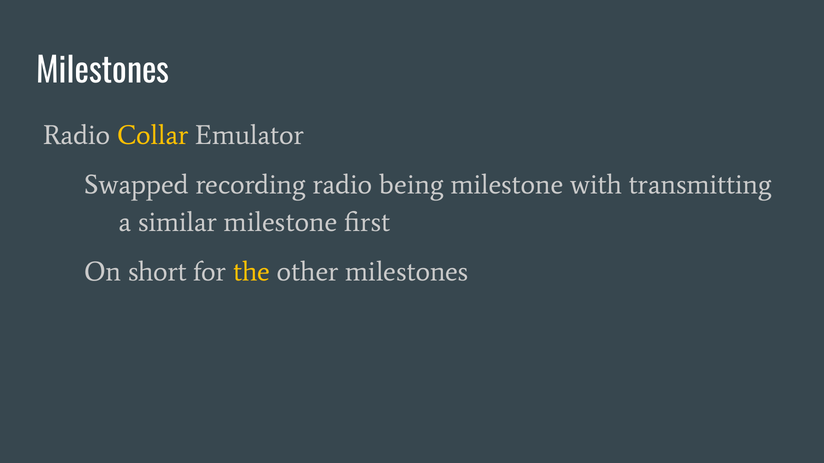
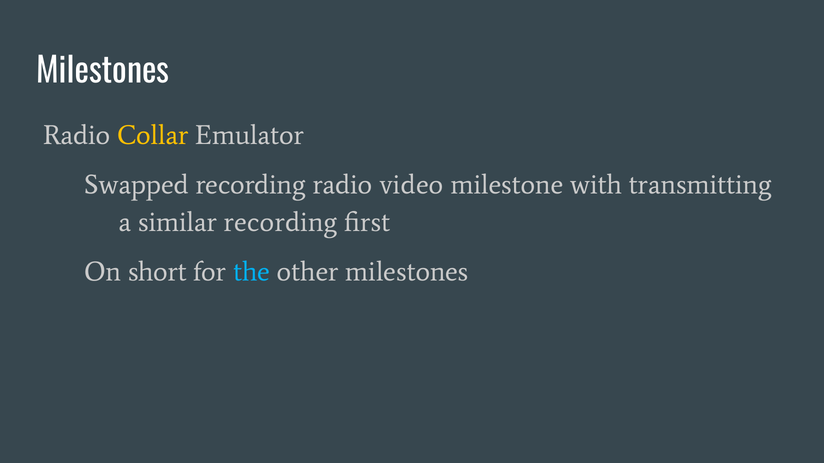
being: being -> video (411, 185)
similar milestone: milestone -> recording (281, 223)
the colour: yellow -> light blue (252, 272)
